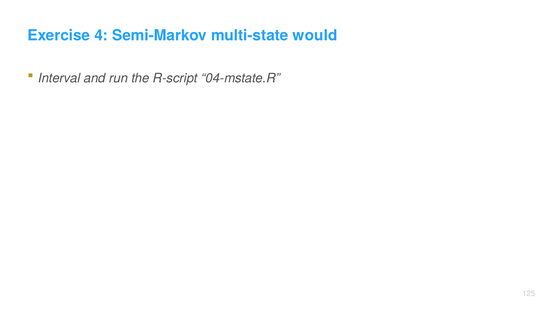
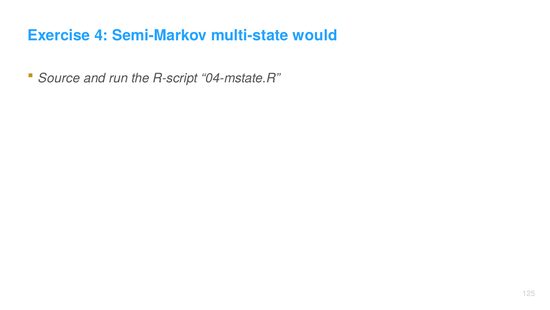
Interval: Interval -> Source (59, 78)
